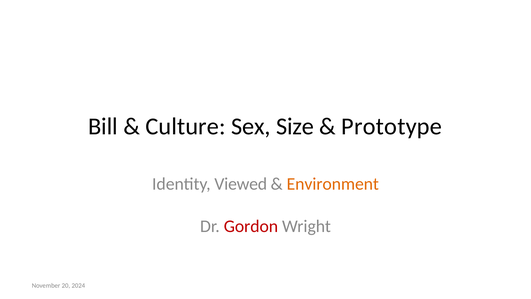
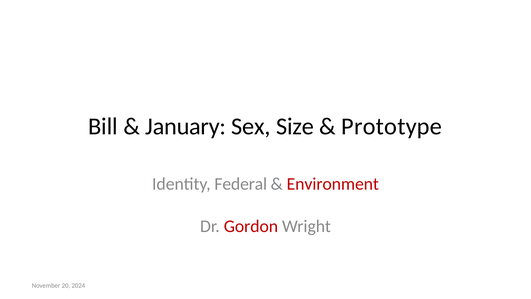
Culture: Culture -> January (186, 126)
Viewed: Viewed -> Federal (241, 184)
Environment colour: orange -> red (333, 184)
